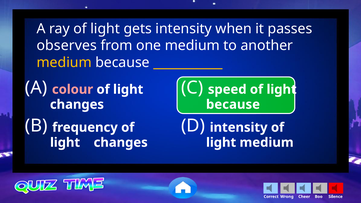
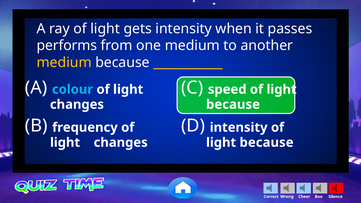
observes: observes -> performs (67, 46)
colour colour: pink -> light blue (73, 89)
medium: medium -> because (267, 143)
